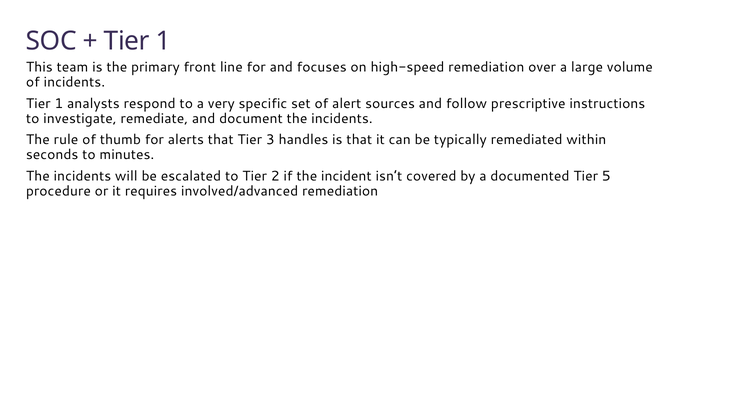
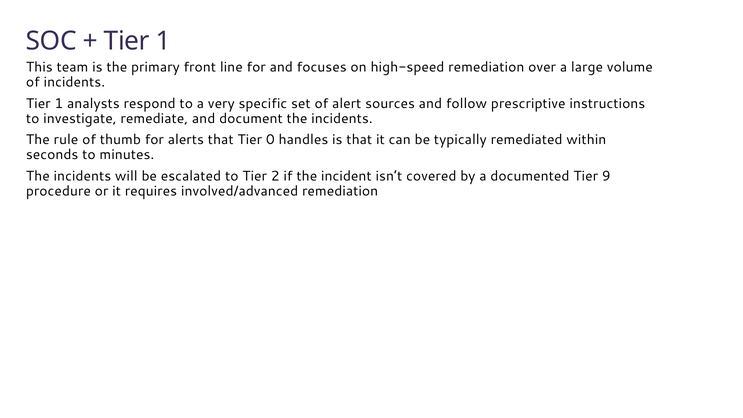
3: 3 -> 0 (270, 140)
5: 5 -> 9 (606, 176)
